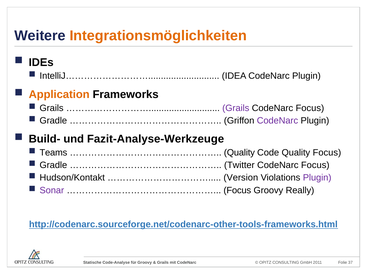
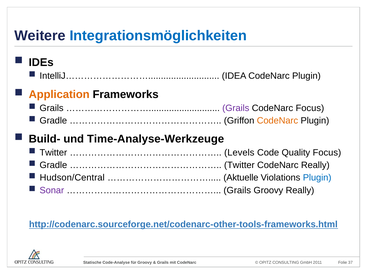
Integrationsmöglichkeiten colour: orange -> blue (158, 36)
CodeNarc colour: purple -> orange (277, 121)
Fazit-Analyse-Werkzeuge: Fazit-Analyse-Werkzeuge -> Time-Analyse-Werkzeuge (156, 139)
Teams: Teams -> Twitter (53, 153)
Quality: Quality -> Levels (239, 153)
Focus: Focus -> Really (315, 165)
Hudson/Kontakt: Hudson/Kontakt -> Hudson/Central (72, 178)
Version: Version -> Aktuelle (241, 178)
Plugin colour: purple -> blue (317, 178)
Focus: Focus -> Grails (237, 190)
